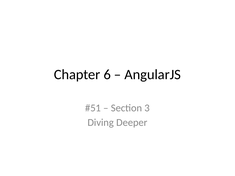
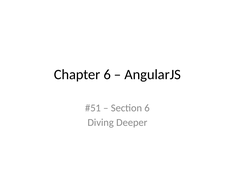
Section 3: 3 -> 6 (147, 108)
